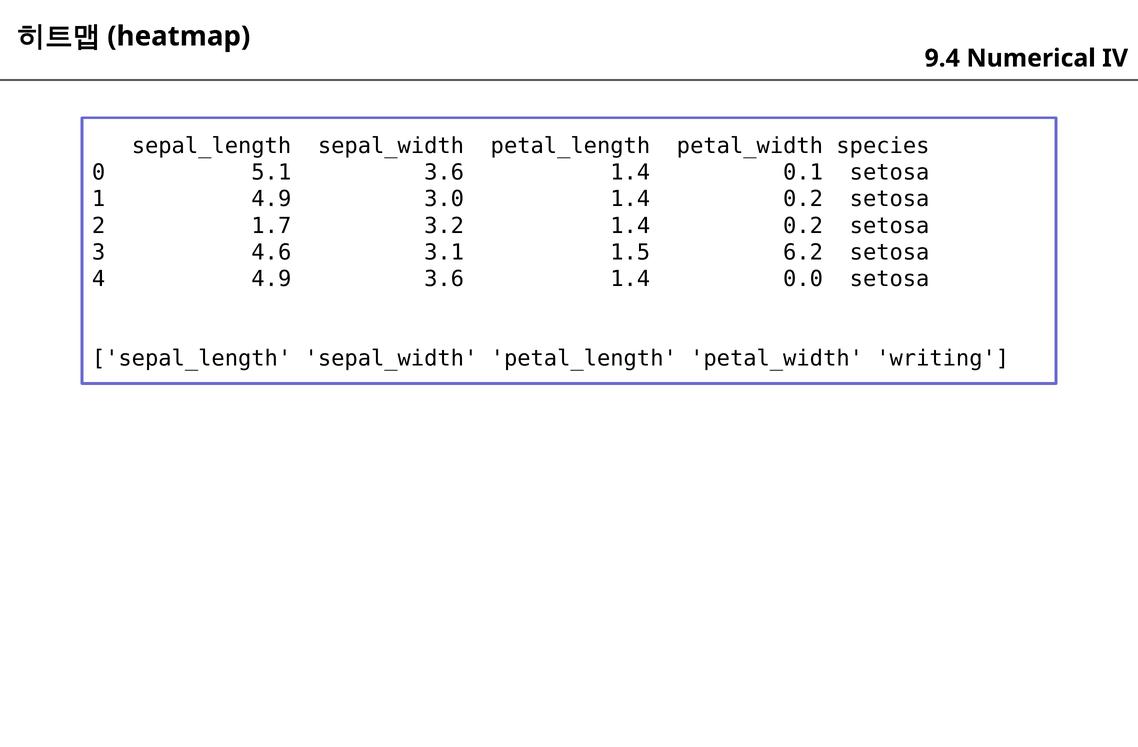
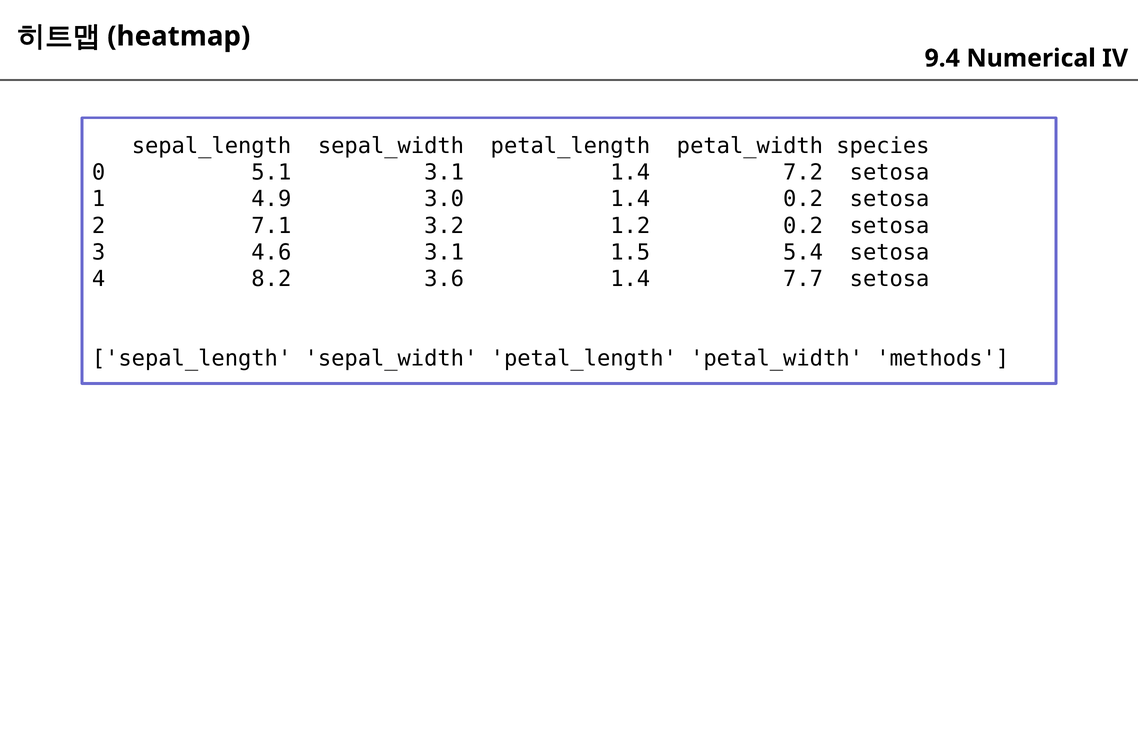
5.1 3.6: 3.6 -> 3.1 (444, 173)
0.1: 0.1 -> 7.2 (803, 173)
1.7: 1.7 -> 7.1 (271, 226)
3.2 1.4: 1.4 -> 1.2 (630, 226)
6.2: 6.2 -> 5.4 (803, 252)
4 4.9: 4.9 -> 8.2 (271, 279)
0.0: 0.0 -> 7.7 (803, 279)
writing: writing -> methods (943, 359)
